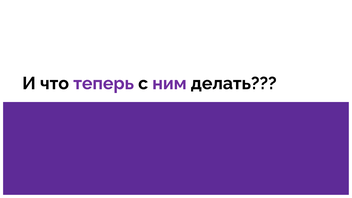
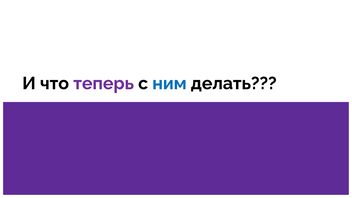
ним colour: purple -> blue (169, 83)
